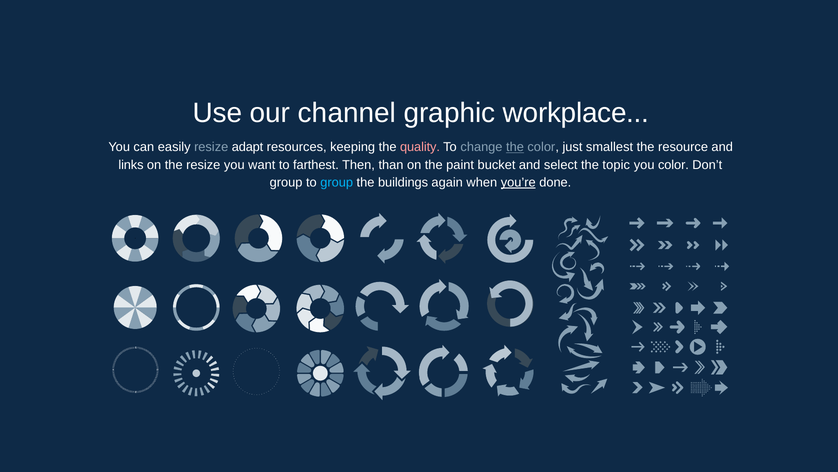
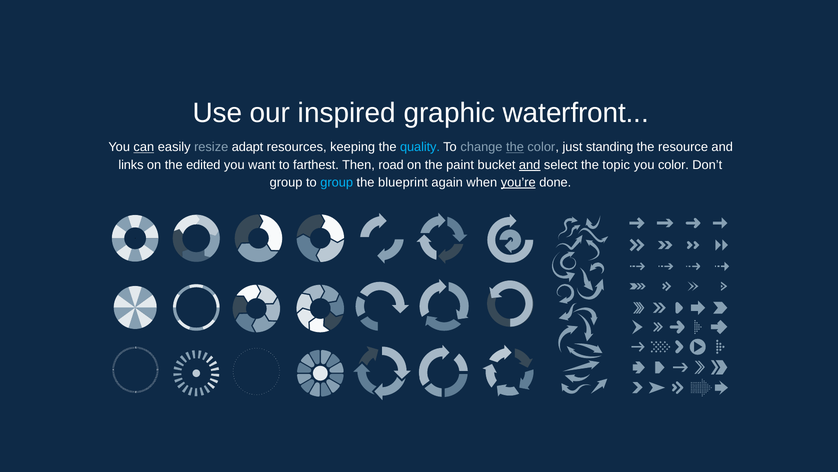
channel: channel -> inspired (347, 113)
workplace: workplace -> waterfront (576, 113)
can underline: none -> present (144, 147)
quality colour: pink -> light blue (420, 147)
smallest: smallest -> standing (610, 147)
the resize: resize -> edited (203, 165)
than: than -> road (391, 165)
and underline: none -> present (530, 165)
buildings: buildings -> blueprint (403, 182)
